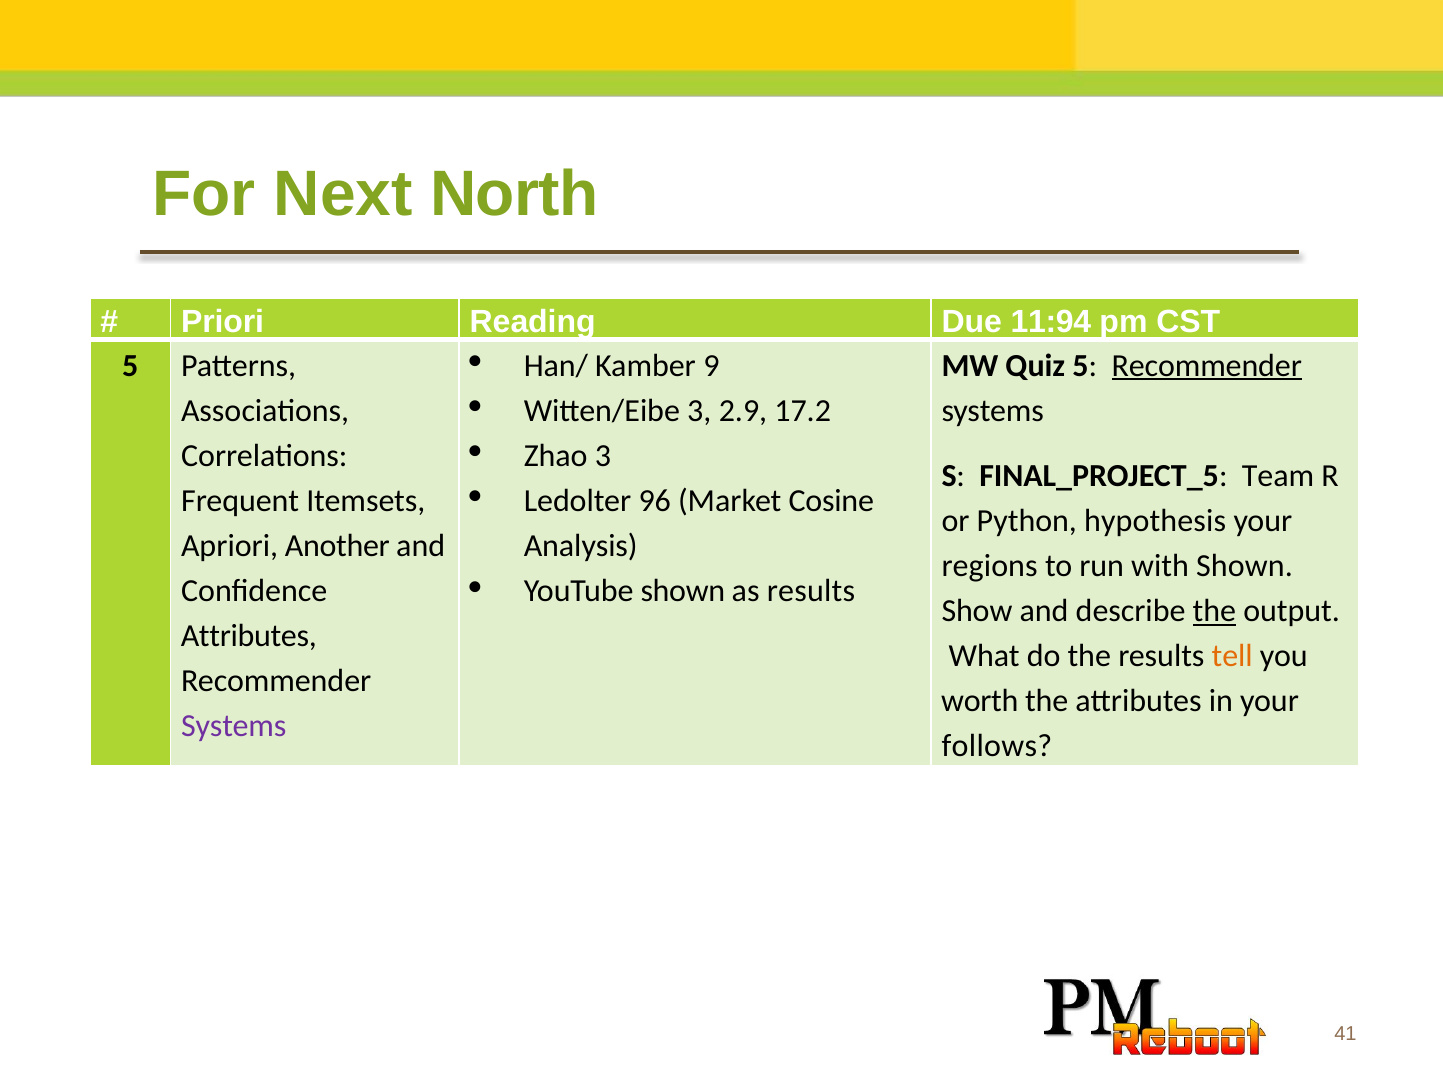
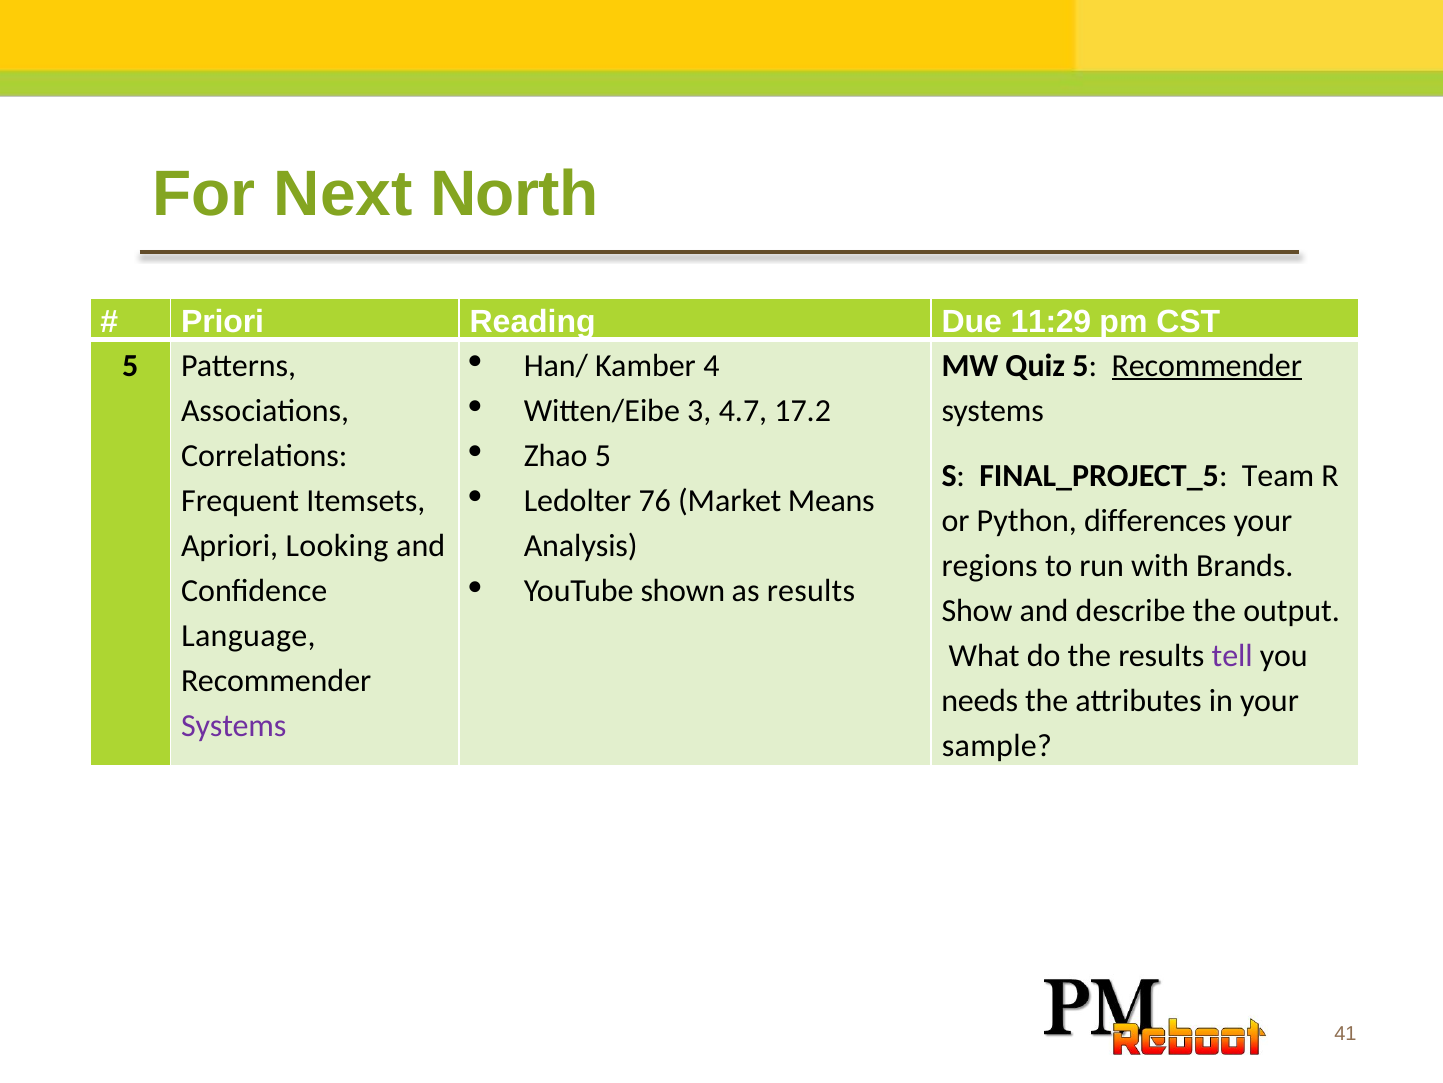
11:94: 11:94 -> 11:29 (1051, 322)
9: 9 -> 4 (712, 365)
2.9: 2.9 -> 4.7 (743, 410)
Zhao 3: 3 -> 5 (603, 455)
96: 96 -> 76 (655, 500)
Cosine: Cosine -> Means (831, 500)
hypothesis: hypothesis -> differences (1155, 520)
Another: Another -> Looking (337, 545)
with Shown: Shown -> Brands (1245, 565)
the underline: present -> none (1214, 610)
Attributes: Attributes -> Language (248, 635)
tell colour: orange -> purple (1232, 656)
worth: worth -> needs (980, 701)
follows: follows -> sample (997, 746)
